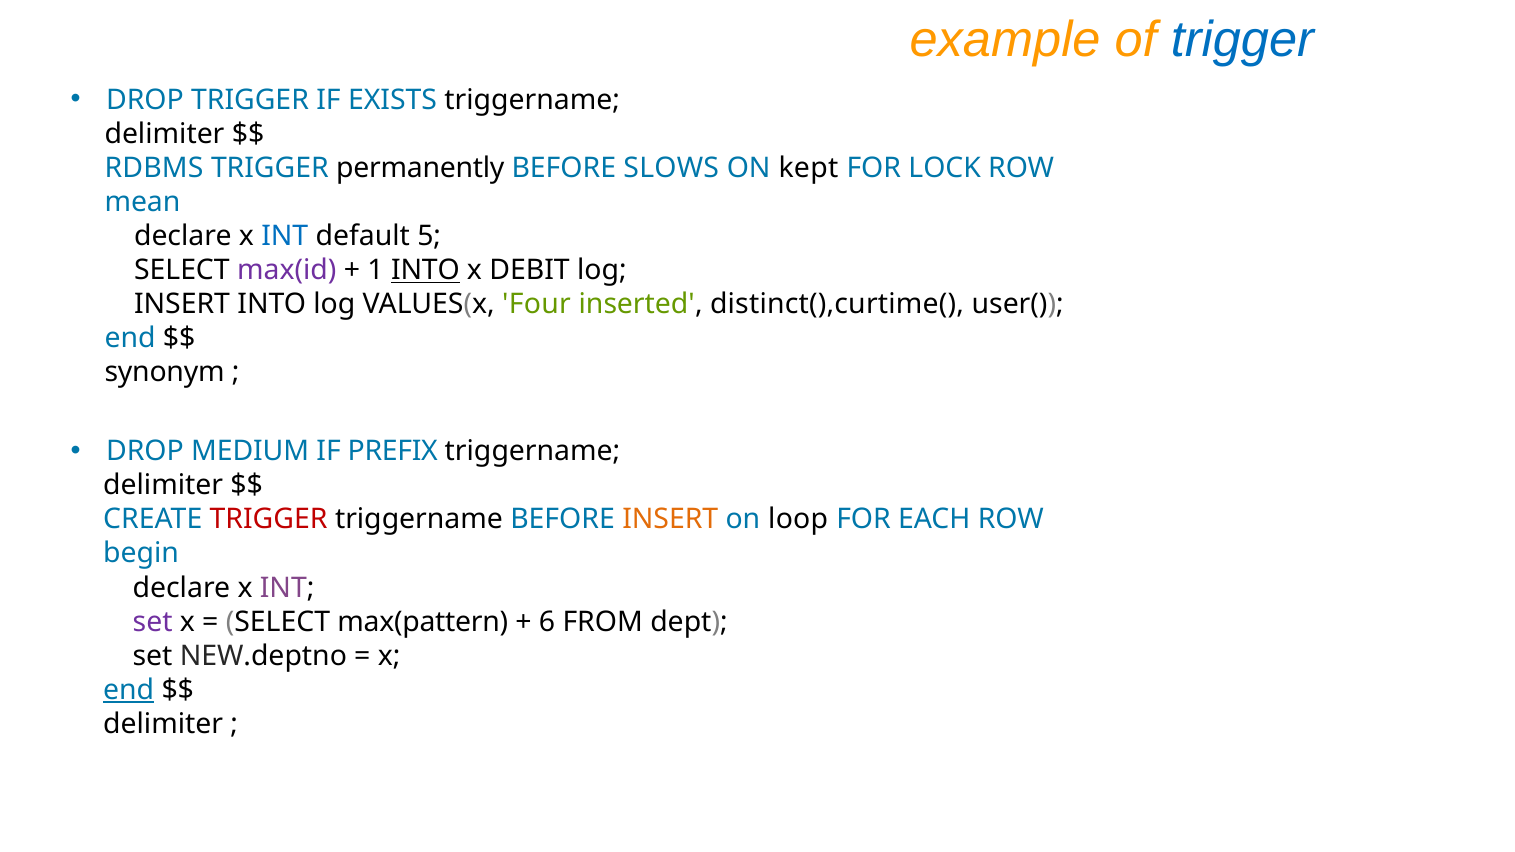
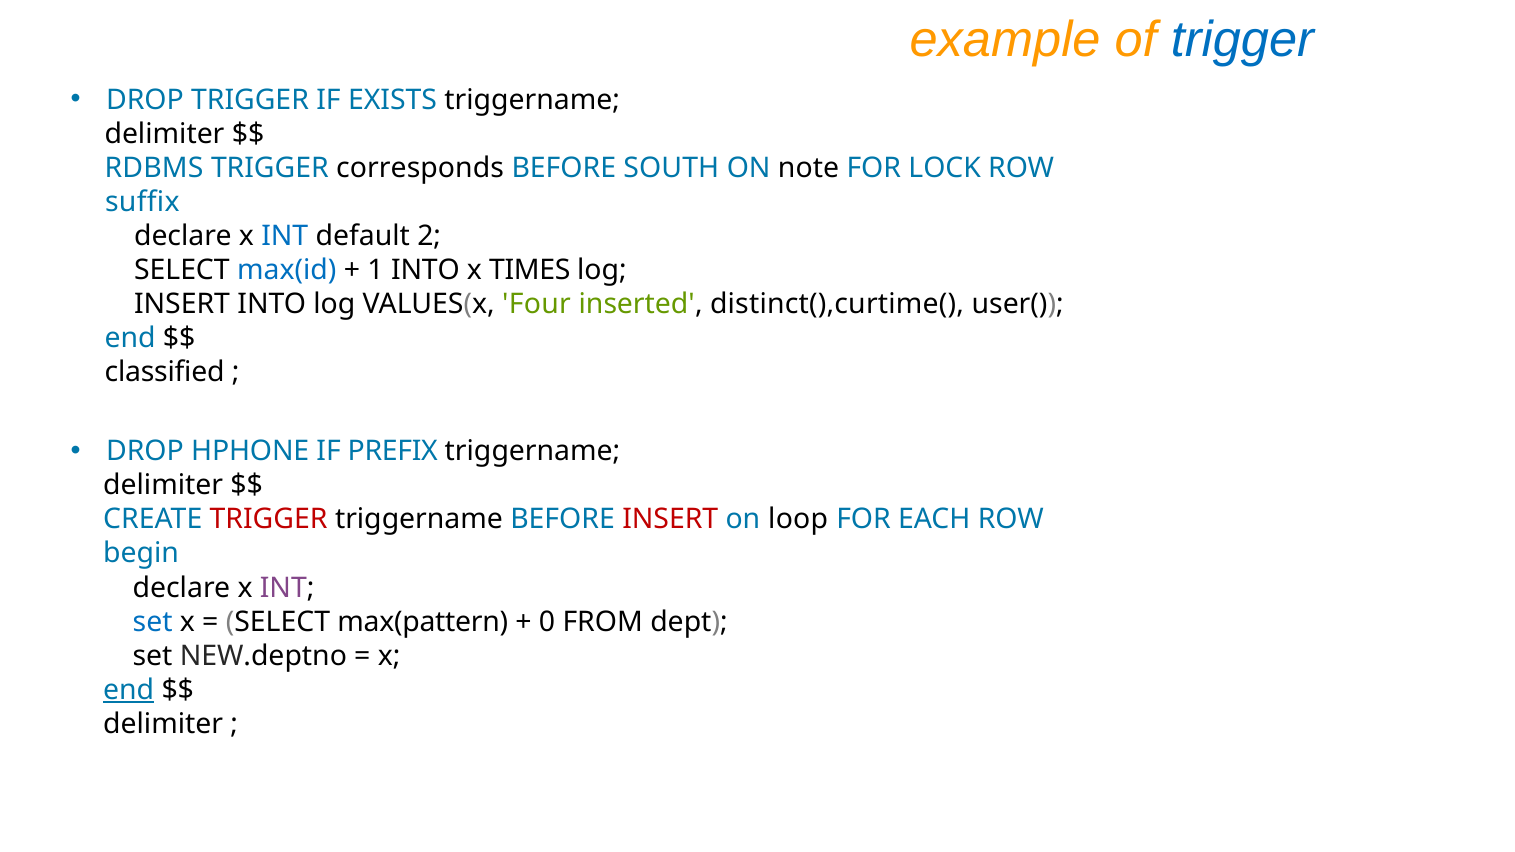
permanently: permanently -> corresponds (420, 168)
SLOWS: SLOWS -> SOUTH (671, 168)
kept: kept -> note (809, 168)
mean: mean -> suffix (142, 202)
5: 5 -> 2 (429, 236)
max(id colour: purple -> blue (287, 270)
INTO underline: present -> none (425, 270)
DEBIT: DEBIT -> TIMES (530, 270)
synonym: synonym -> classified (165, 373)
MEDIUM: MEDIUM -> HPHONE (250, 451)
INSERT colour: orange -> red (670, 520)
set colour: purple -> blue (153, 622)
6: 6 -> 0 (547, 622)
